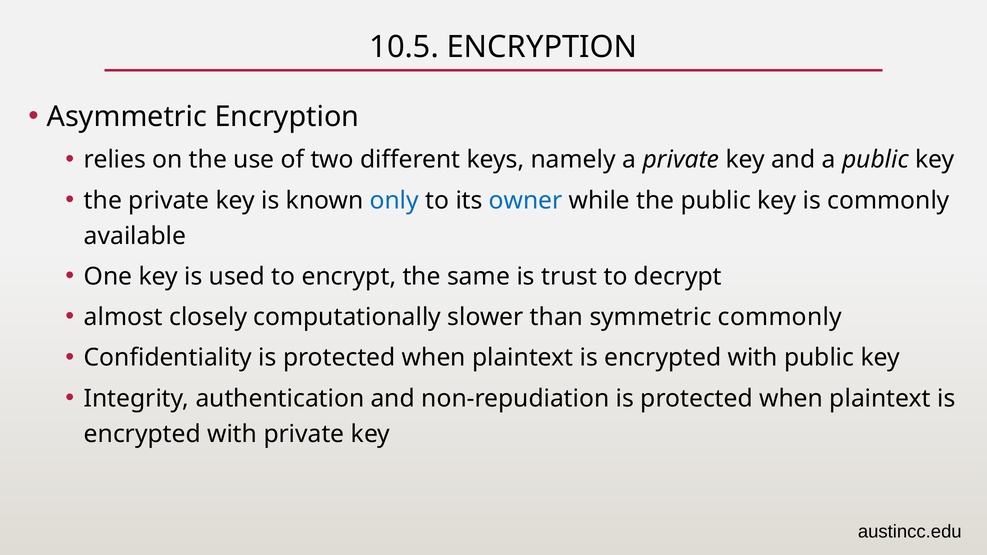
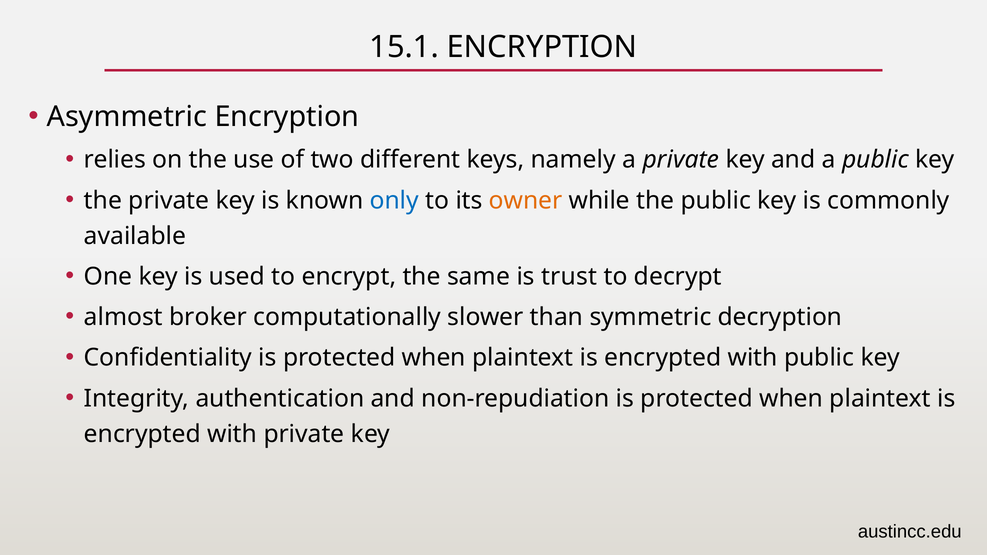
10.5: 10.5 -> 15.1 (404, 47)
owner colour: blue -> orange (526, 200)
closely: closely -> broker (208, 317)
symmetric commonly: commonly -> decryption (780, 317)
